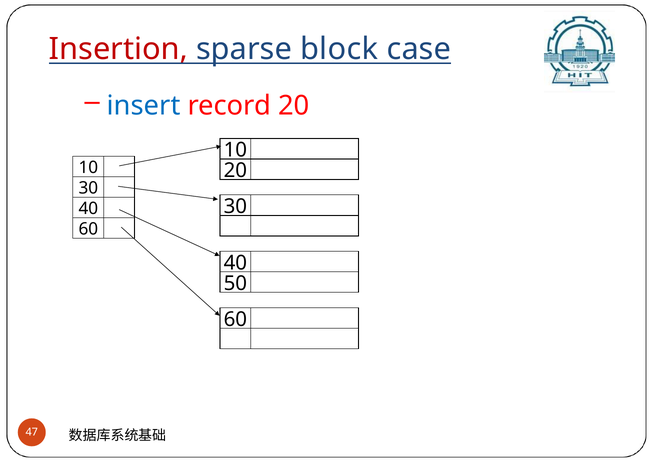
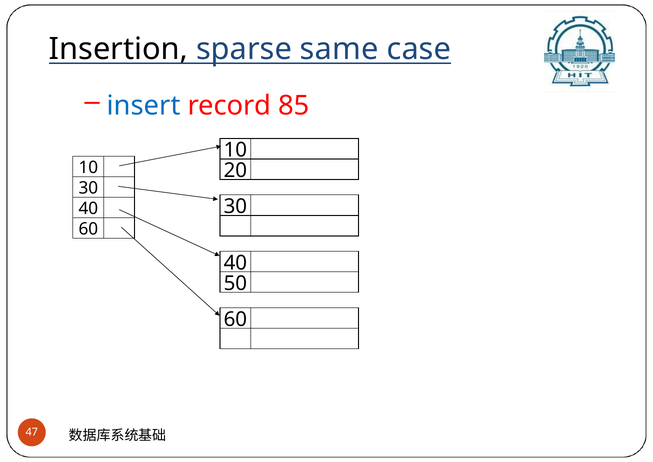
Insertion colour: red -> black (119, 49)
block: block -> same (339, 49)
record 20: 20 -> 85 (294, 106)
